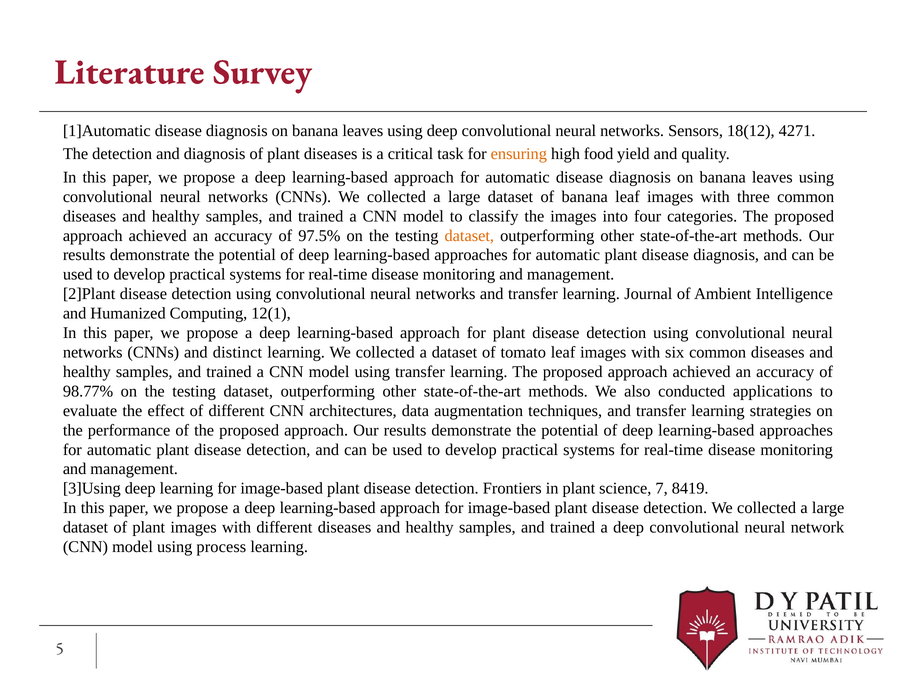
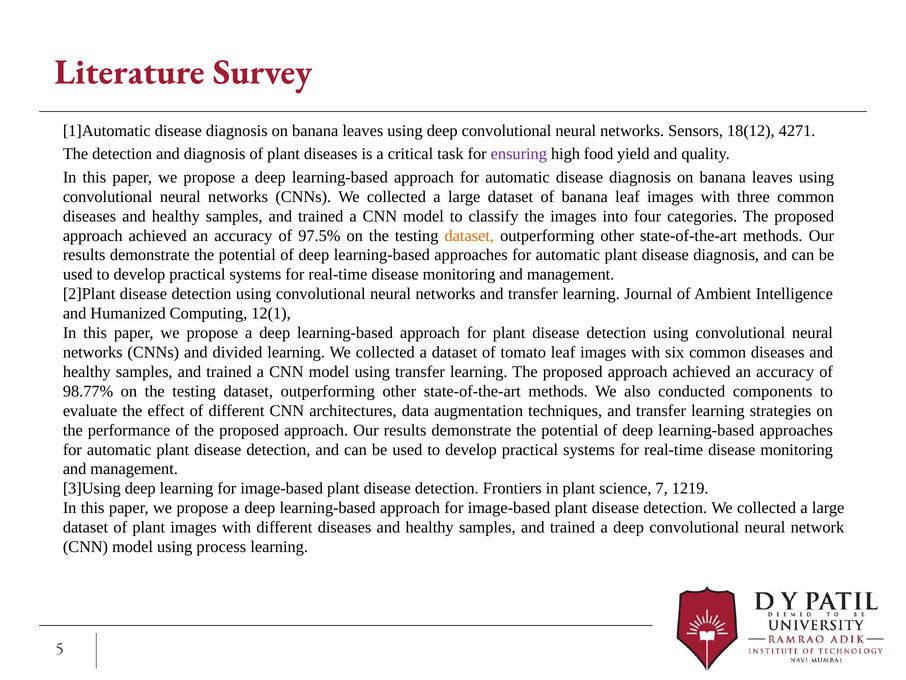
ensuring colour: orange -> purple (519, 154)
distinct: distinct -> divided (237, 352)
applications: applications -> components (773, 391)
8419: 8419 -> 1219 (690, 488)
